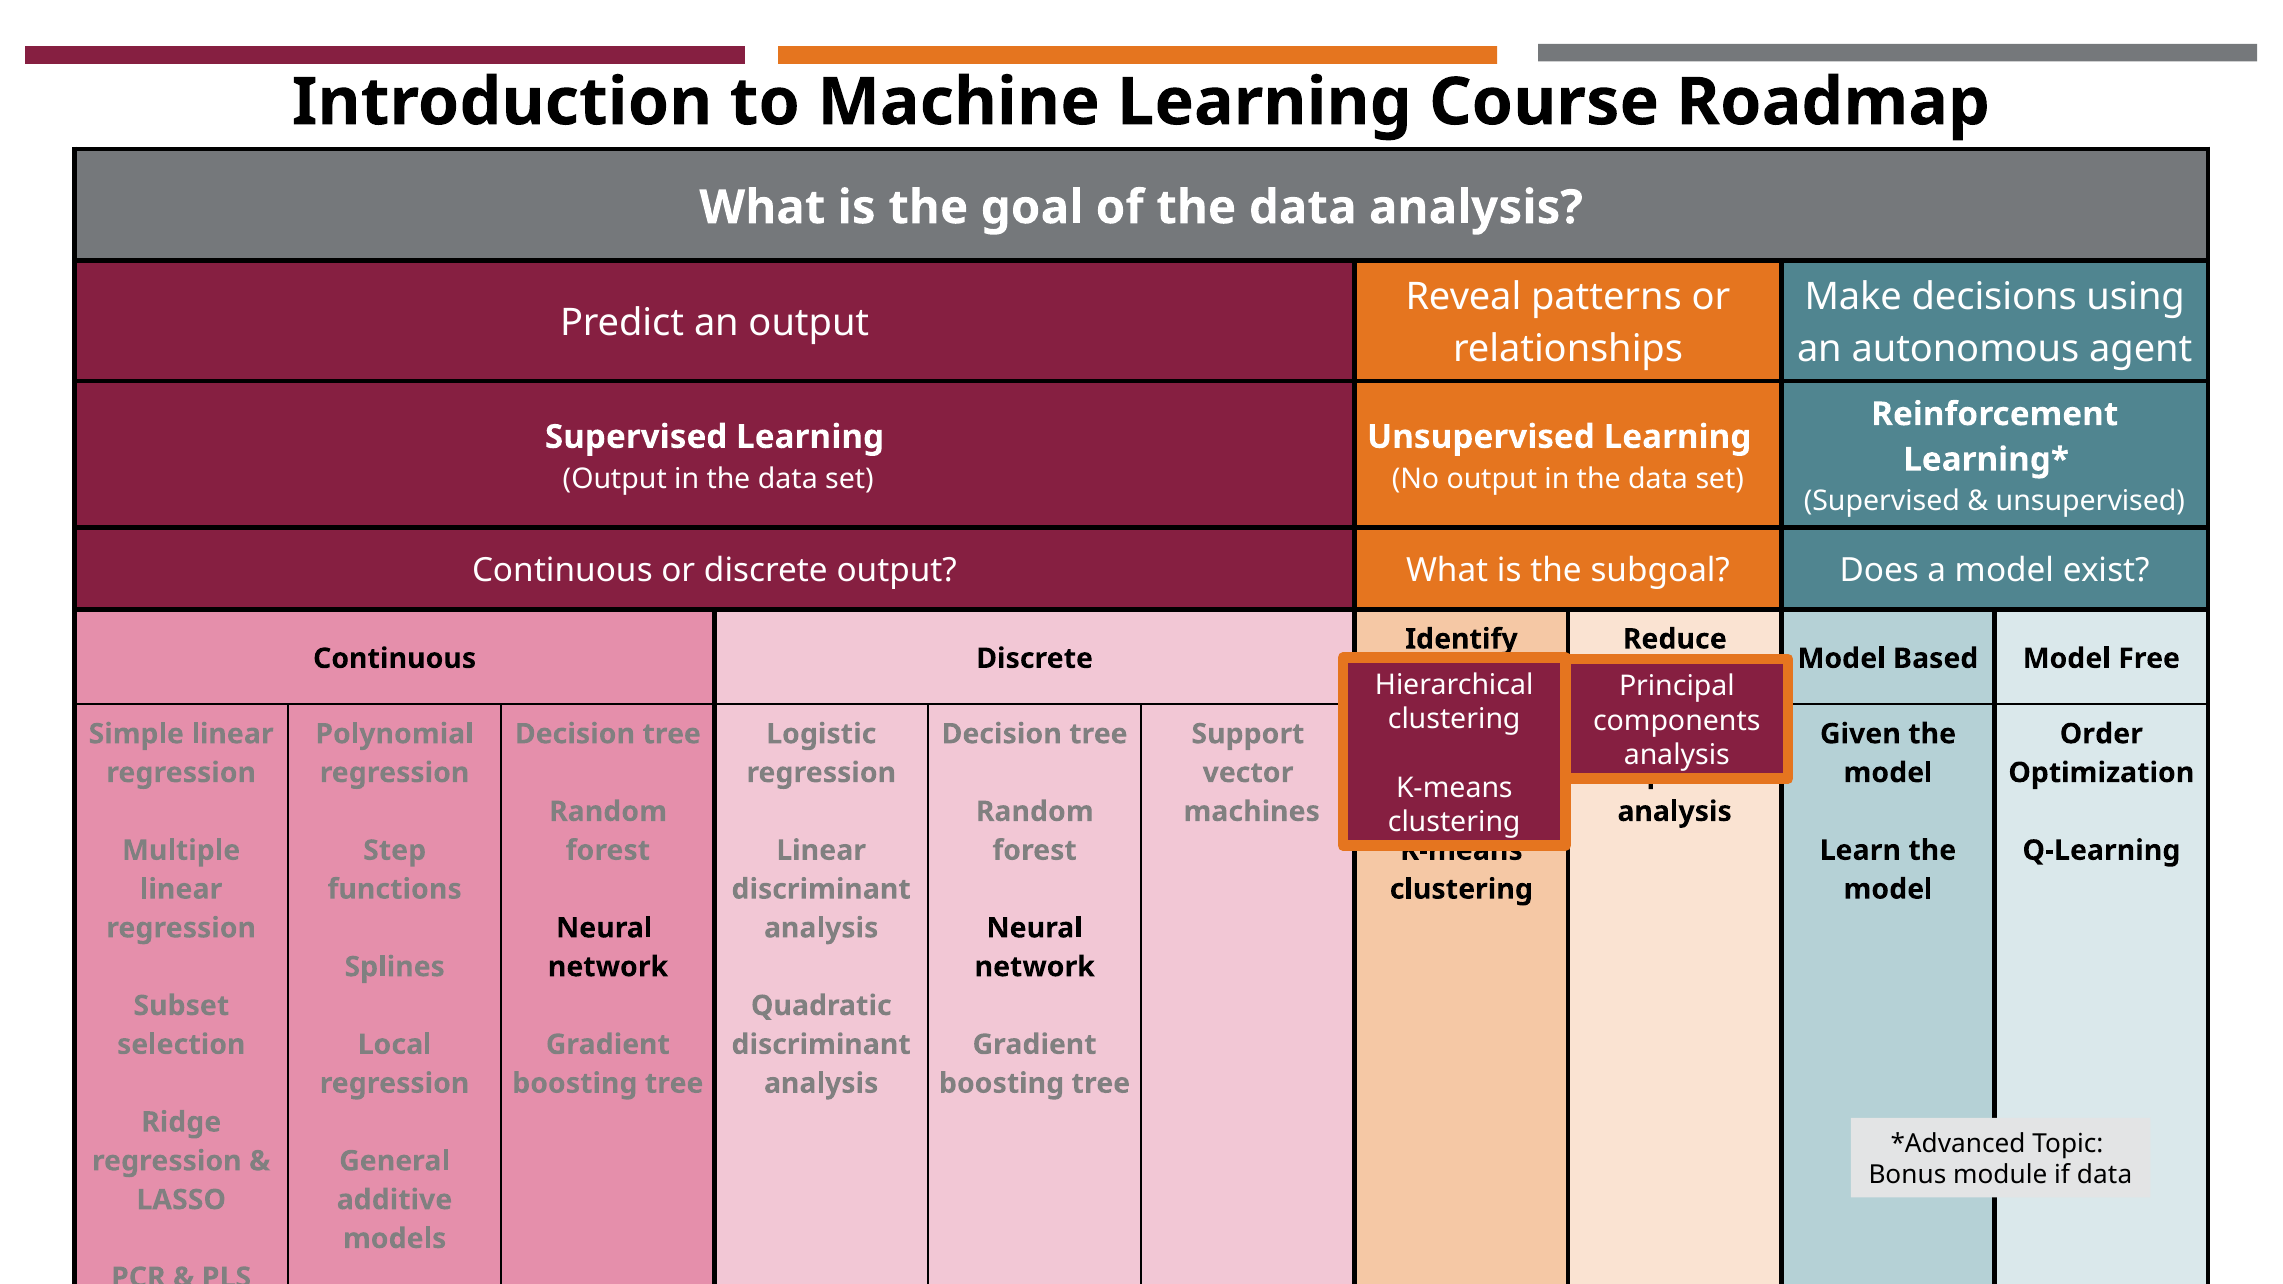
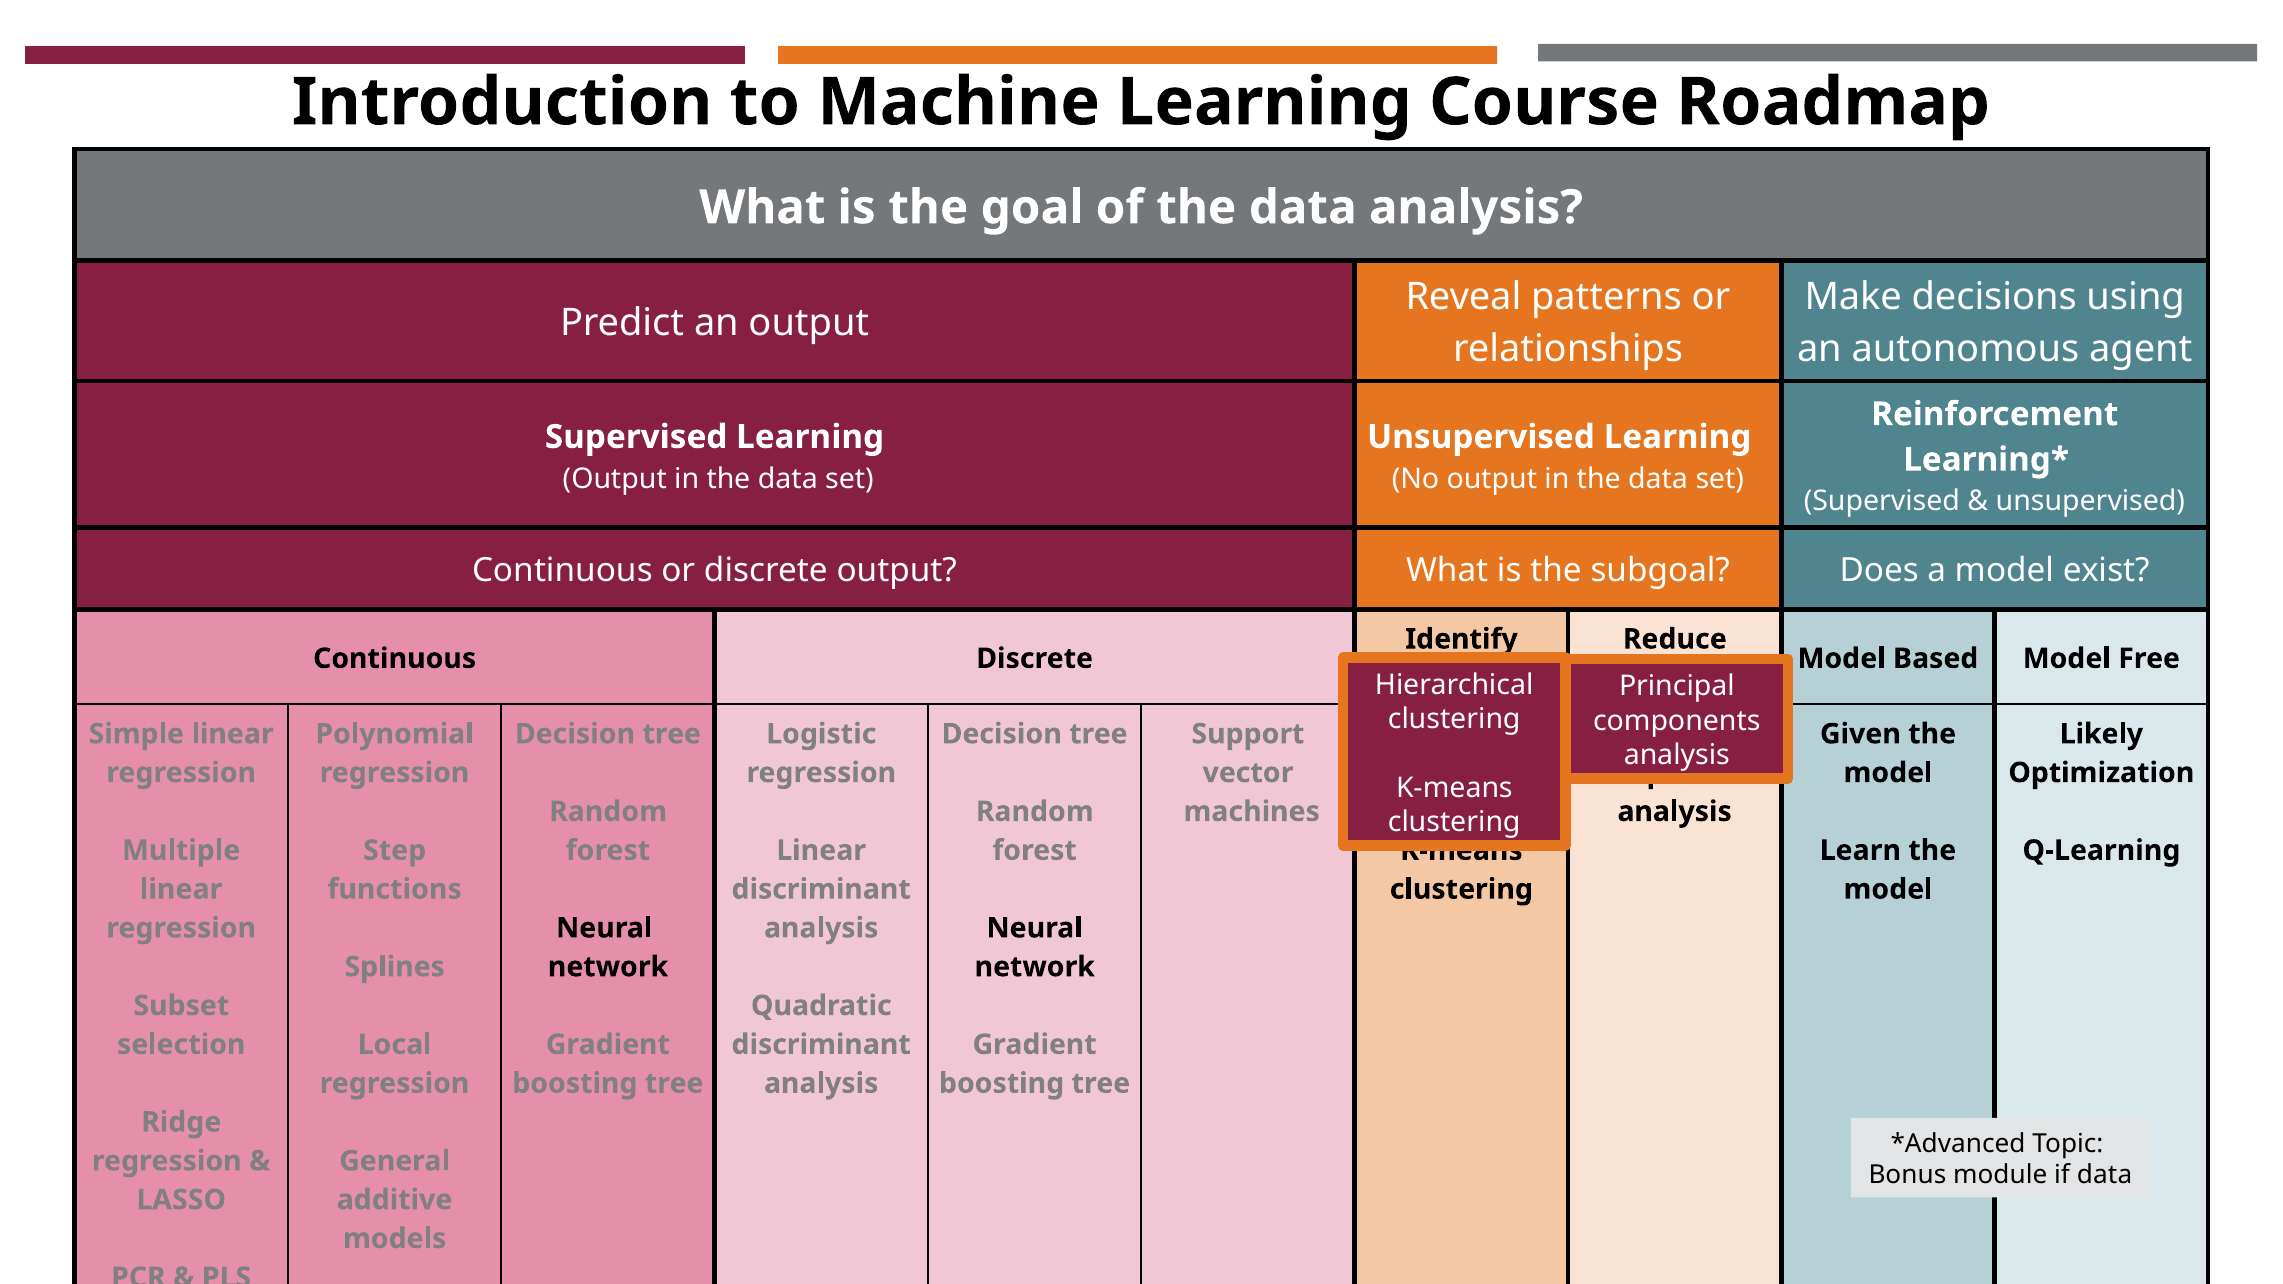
Order: Order -> Likely (2101, 734)
